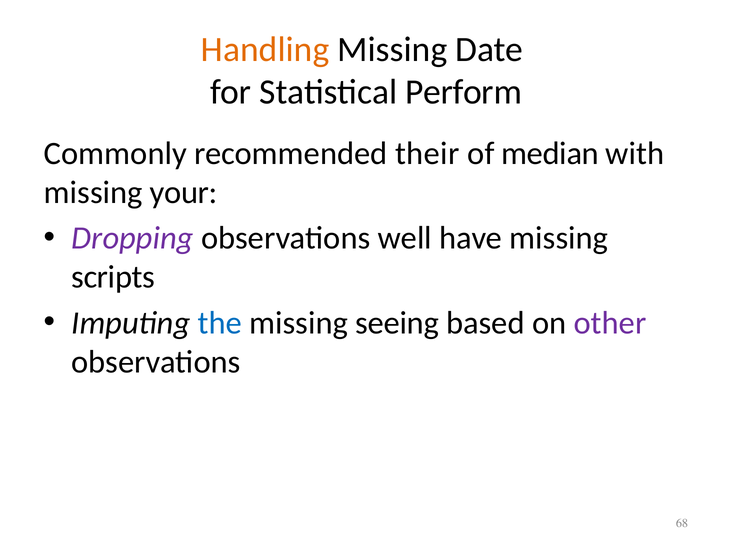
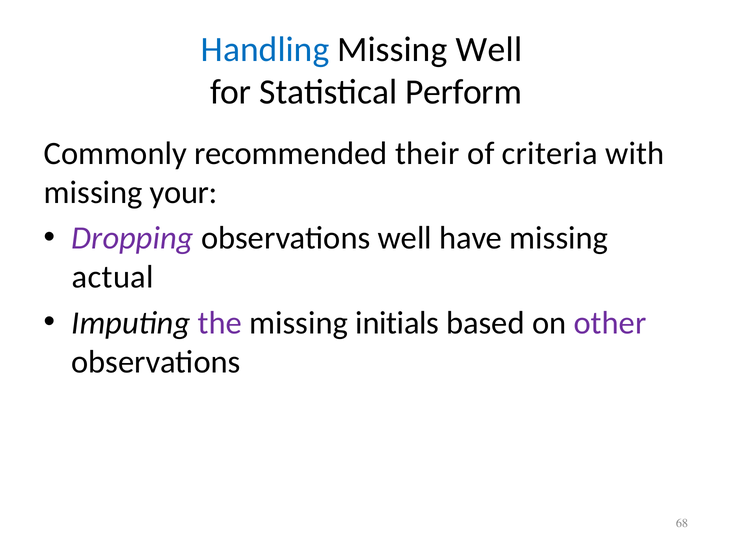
Handling colour: orange -> blue (265, 49)
Missing Date: Date -> Well (489, 49)
median: median -> criteria (550, 154)
scripts: scripts -> actual (113, 277)
the colour: blue -> purple (220, 323)
seeing: seeing -> initials (397, 323)
